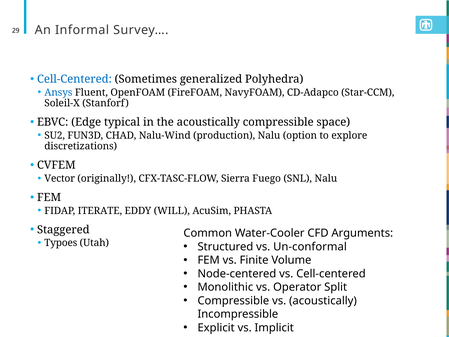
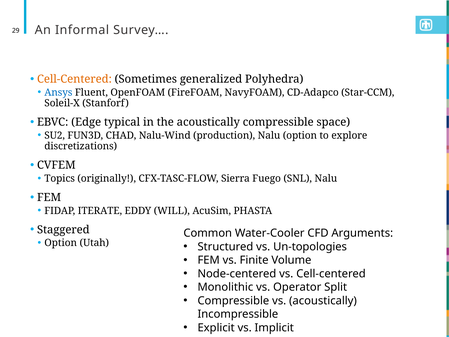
Cell-Centered colour: blue -> orange (74, 79)
Vector: Vector -> Topics (60, 178)
Typoes: Typoes -> Option (61, 243)
Un-conformal: Un-conformal -> Un-topologies (310, 247)
